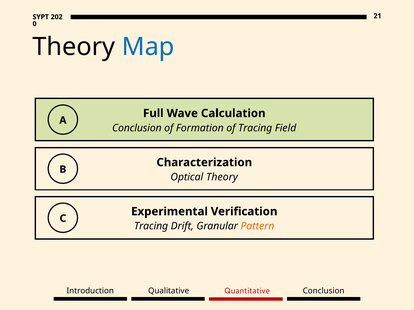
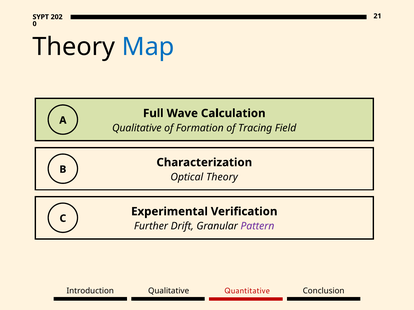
Conclusion: Conclusion -> Qualitative (137, 128)
Tracing: Tracing -> Further (151, 227)
Pattern colour: orange -> purple (257, 227)
